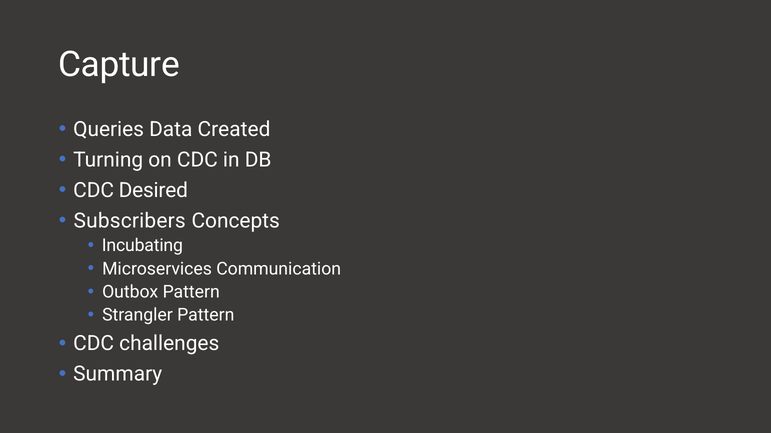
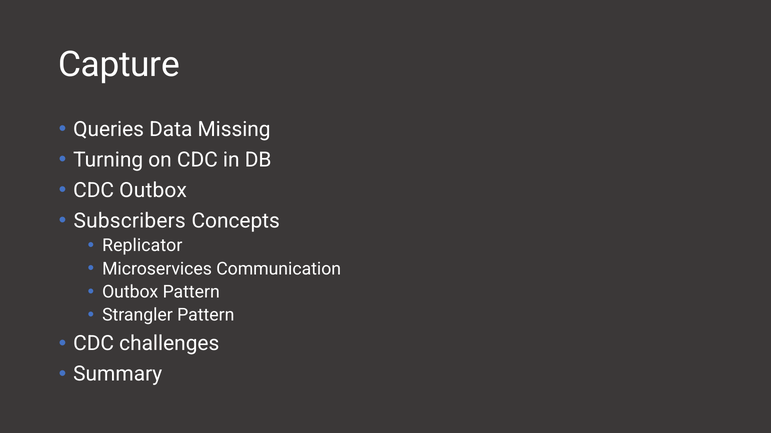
Created: Created -> Missing (234, 129)
CDC Desired: Desired -> Outbox (153, 191)
Incubating: Incubating -> Replicator (142, 246)
